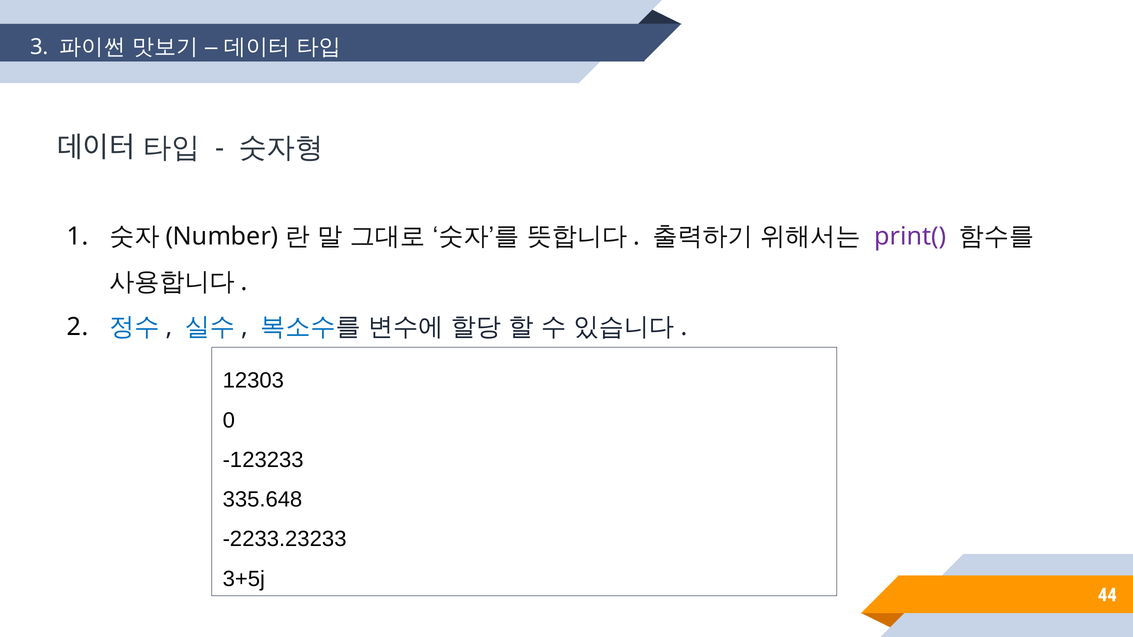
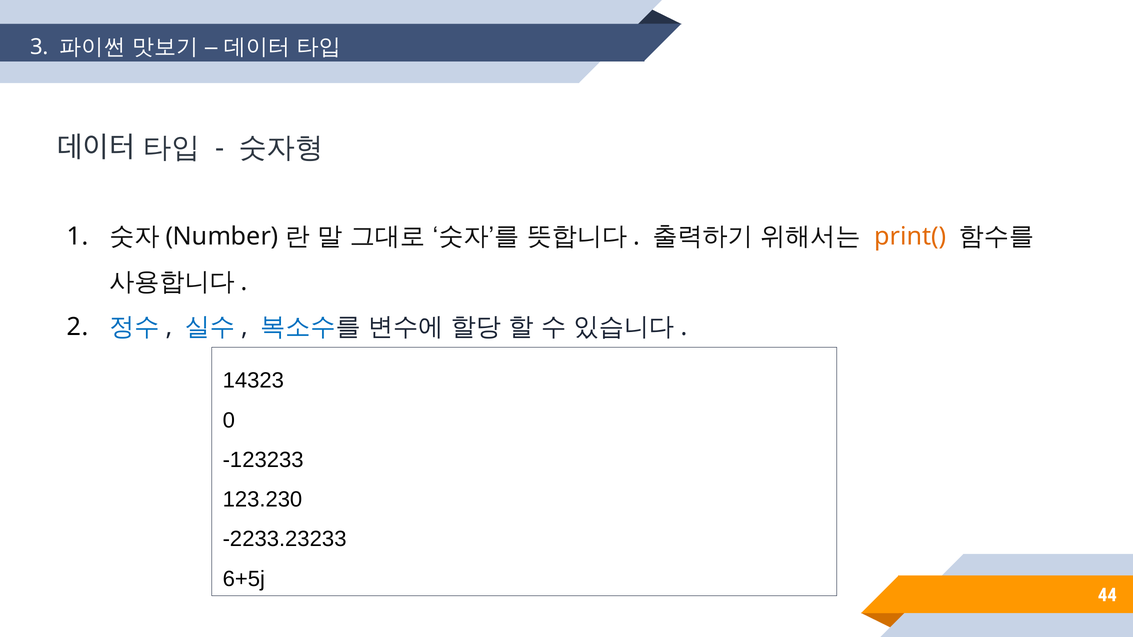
print( colour: purple -> orange (910, 237)
12303: 12303 -> 14323 (253, 381)
335.648: 335.648 -> 123.230 (262, 500)
3+5j: 3+5j -> 6+5j (244, 579)
